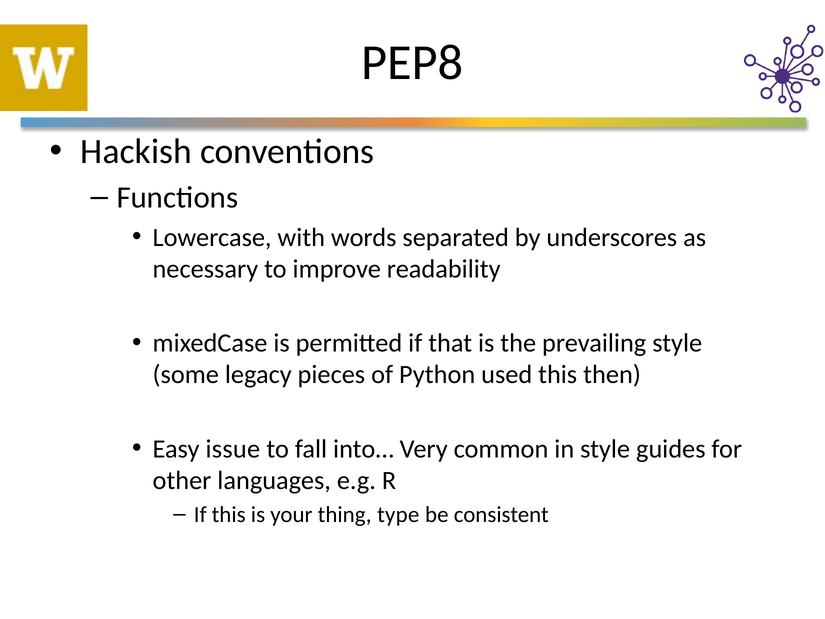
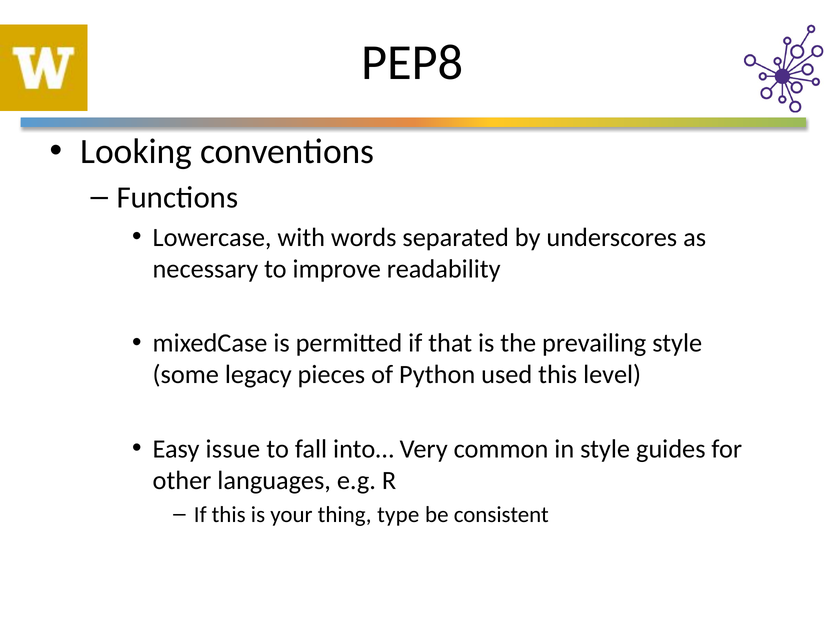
Hackish: Hackish -> Looking (136, 152)
then: then -> level (612, 375)
